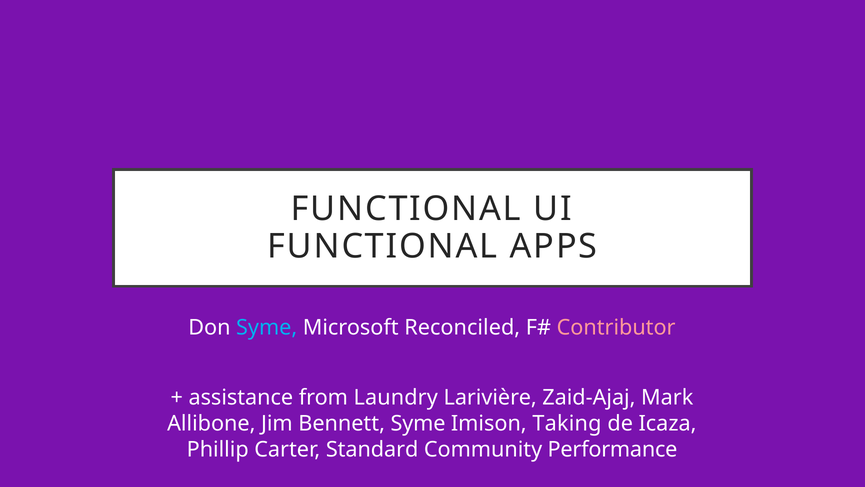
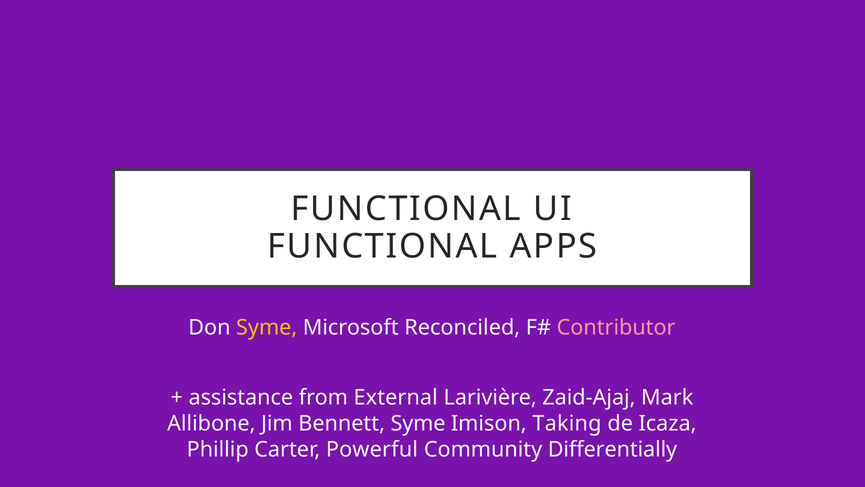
Syme colour: light blue -> yellow (267, 327)
Laundry: Laundry -> External (396, 397)
Standard: Standard -> Powerful (372, 449)
Performance: Performance -> Differentially (612, 449)
